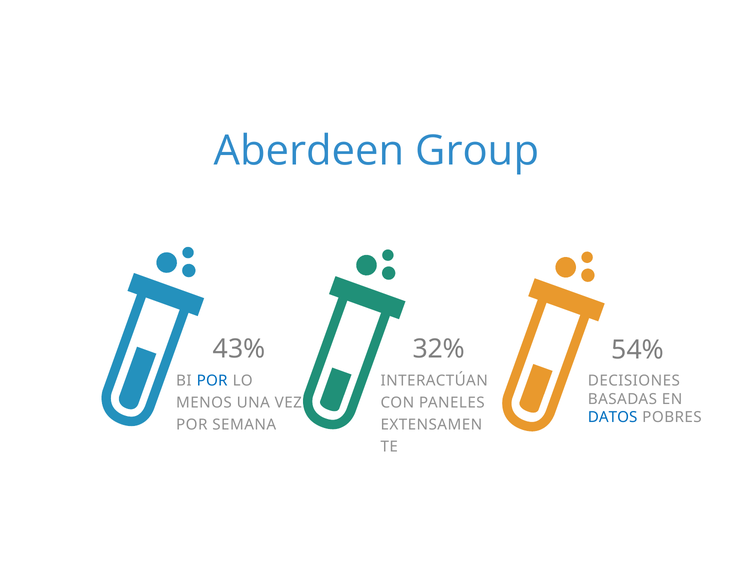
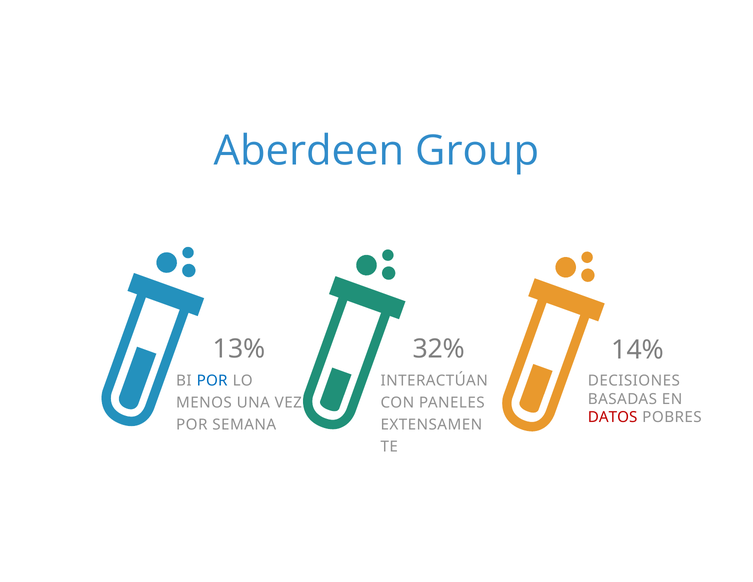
43%: 43% -> 13% (239, 349)
54%: 54% -> 14% (638, 350)
DATOS colour: blue -> red (613, 417)
